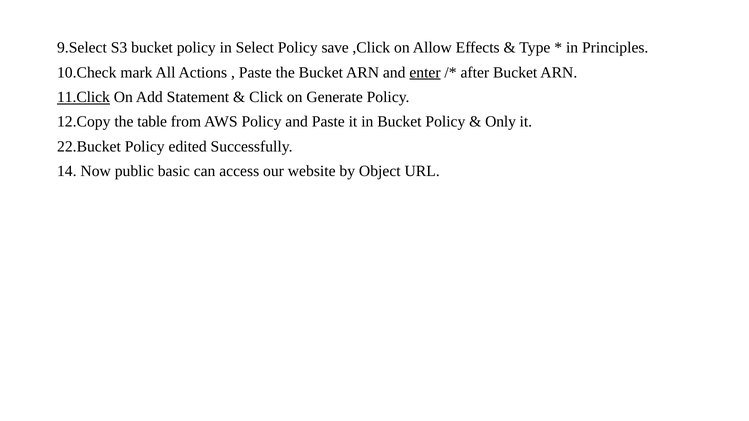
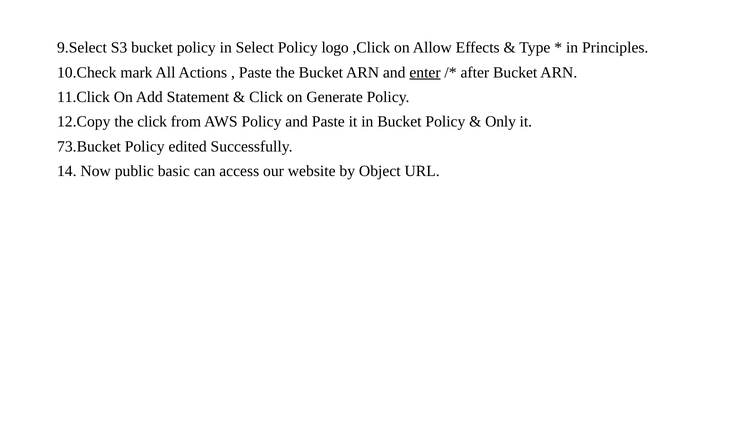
save: save -> logo (335, 48)
11.Click underline: present -> none (83, 97)
the table: table -> click (152, 122)
22.Bucket: 22.Bucket -> 73.Bucket (89, 147)
